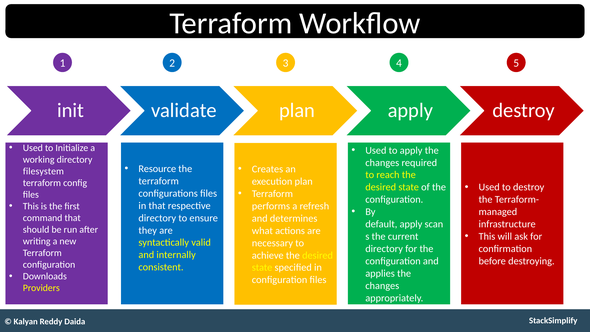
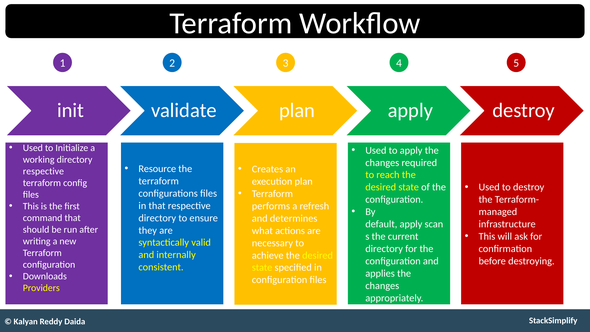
filesystem: filesystem -> respective (43, 171)
